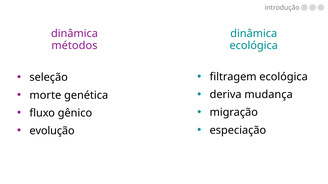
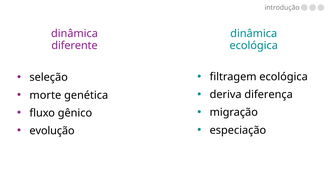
métodos: métodos -> diferente (75, 46)
mudança: mudança -> diferença (269, 95)
